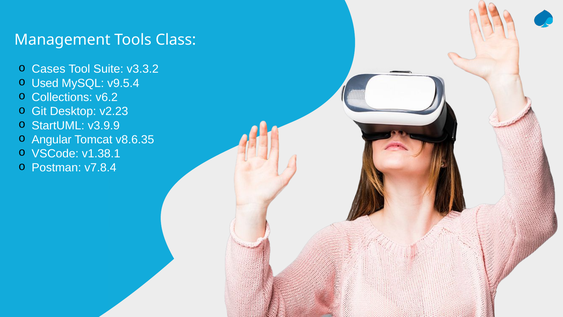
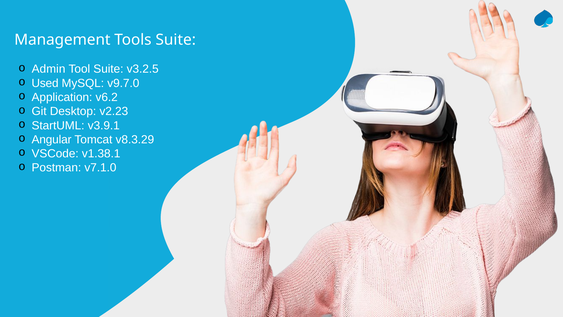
Tools Class: Class -> Suite (176, 40)
Cases: Cases -> Admin (49, 69)
v3.3.2: v3.3.2 -> v3.2.5 (143, 69)
v9.5.4: v9.5.4 -> v9.7.0 (123, 83)
Collections: Collections -> Application (62, 97)
v3.9.9: v3.9.9 -> v3.9.1 (104, 125)
v8.6.35: v8.6.35 -> v8.3.29 (135, 139)
v7.8.4: v7.8.4 -> v7.1.0 (100, 168)
